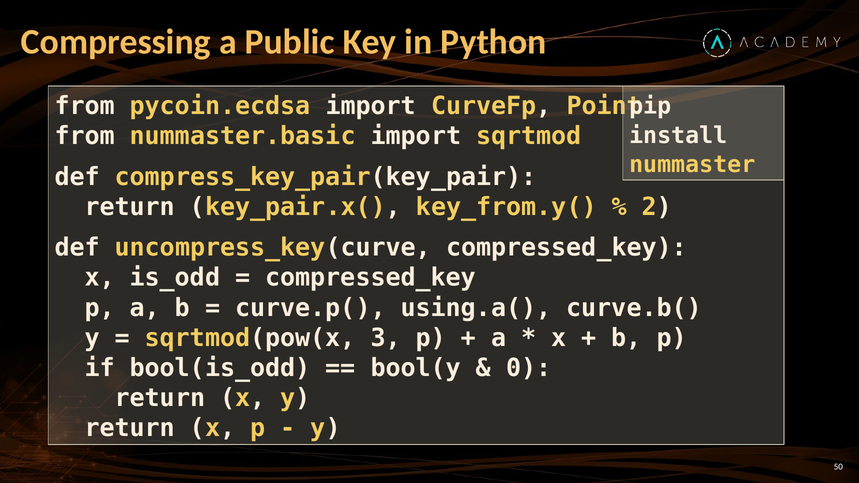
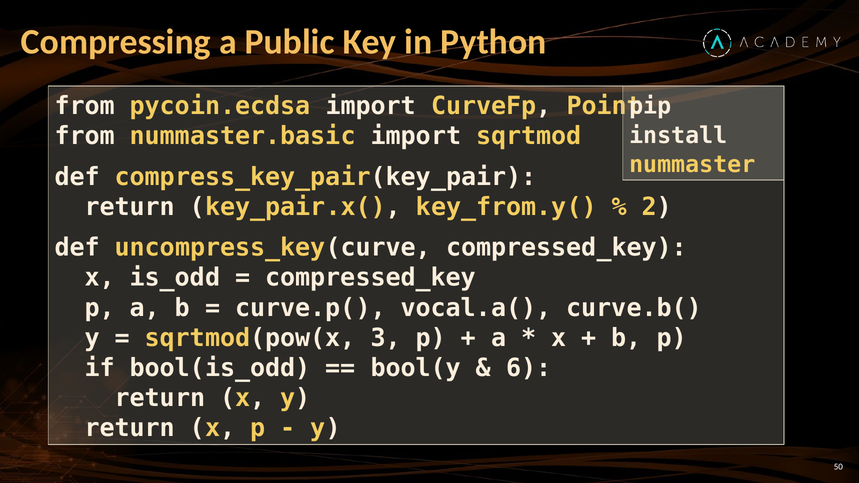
using.a(: using.a( -> vocal.a( (476, 308)
0: 0 -> 6 (529, 368)
